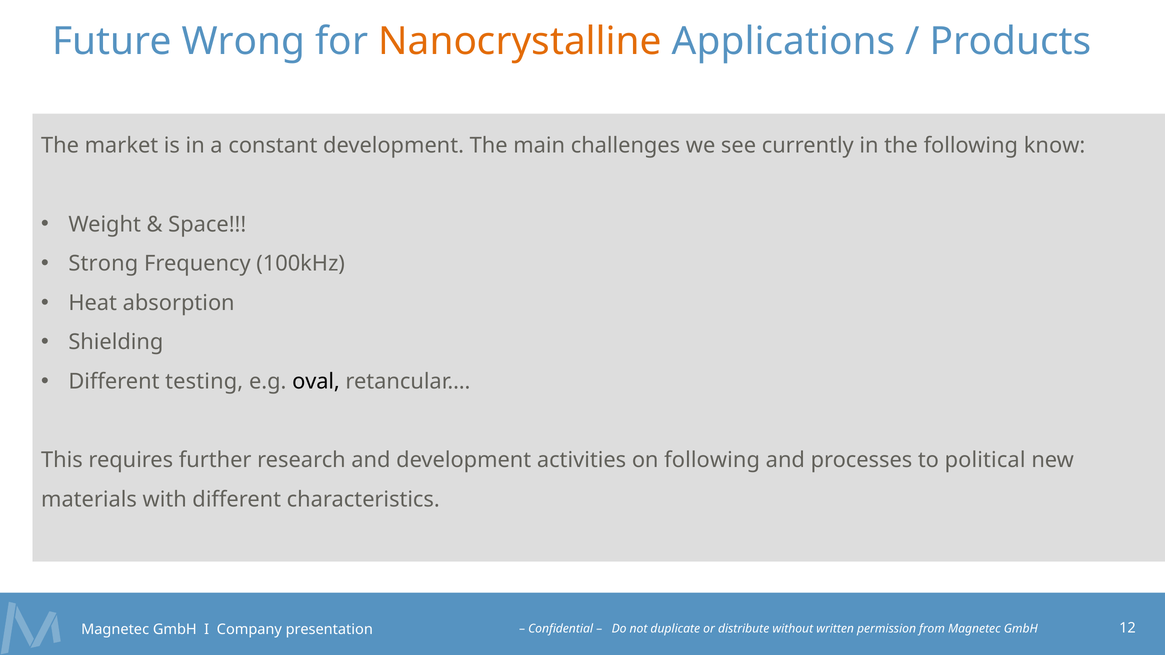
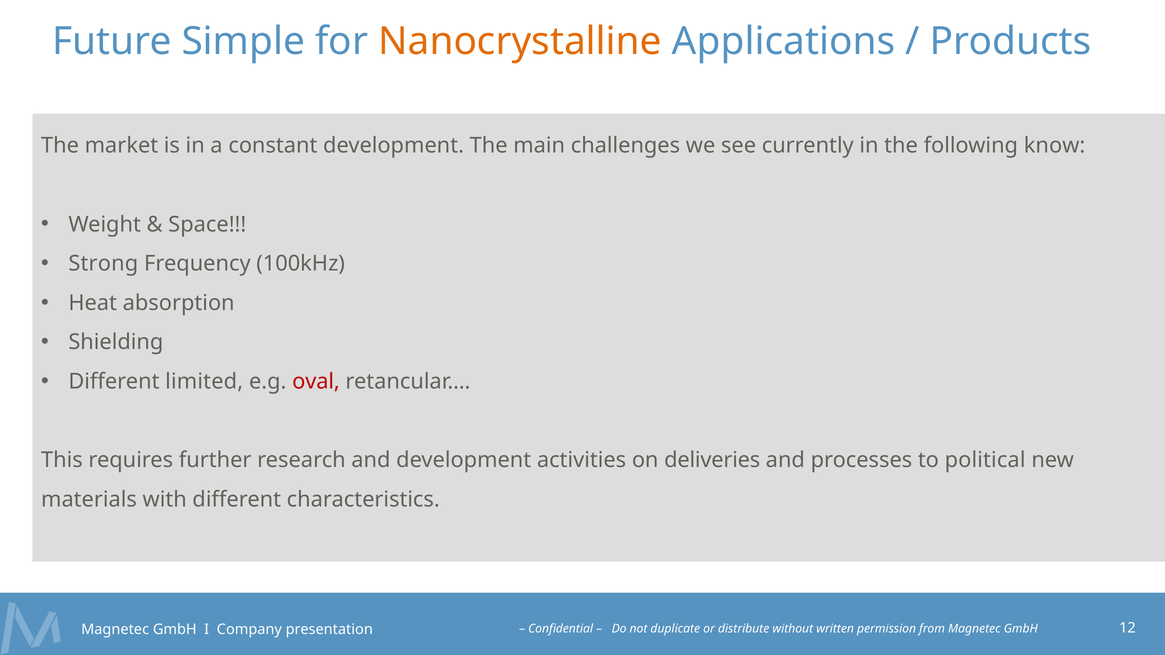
Wrong: Wrong -> Simple (243, 42)
testing: testing -> limited (204, 382)
oval colour: black -> red (316, 382)
on following: following -> deliveries (712, 460)
